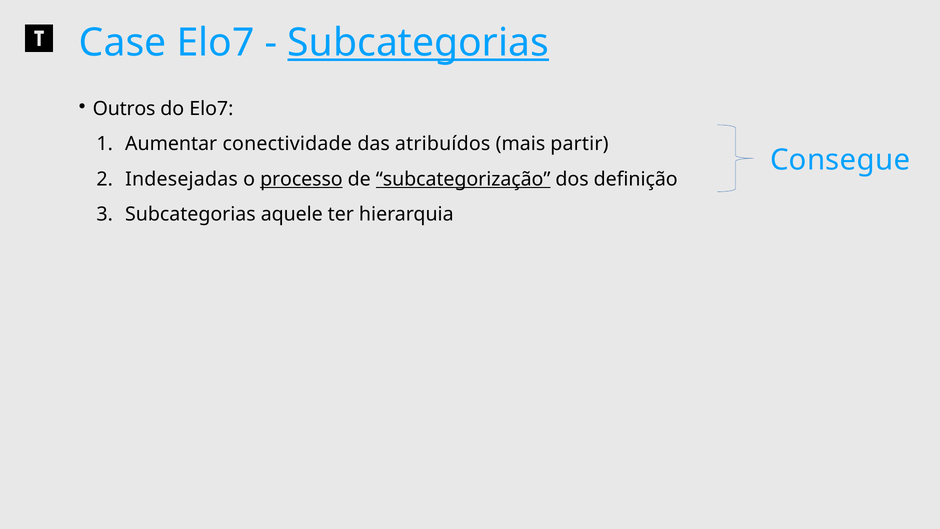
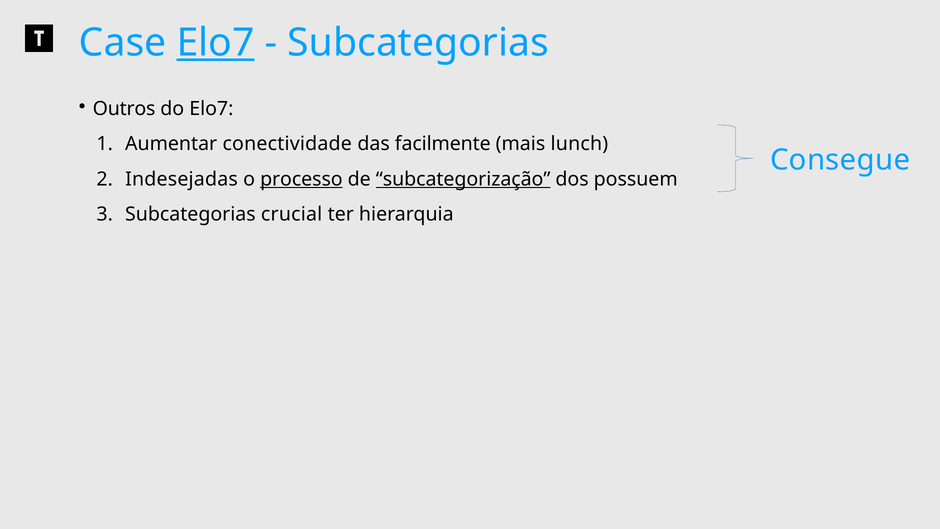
Elo7 underline: none -> present (215, 43)
Subcategorias underline: present -> none (418, 43)
atribuídos: atribuídos -> facilmente (443, 144)
partir: partir -> lunch (579, 144)
definição: definição -> possuem (636, 179)
aquele: aquele -> crucial (292, 214)
